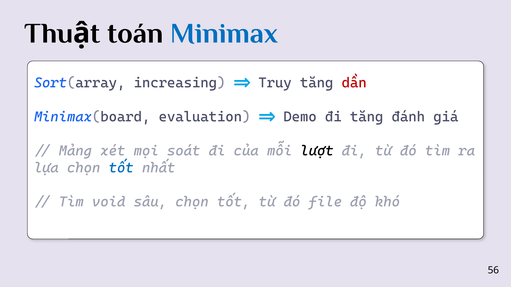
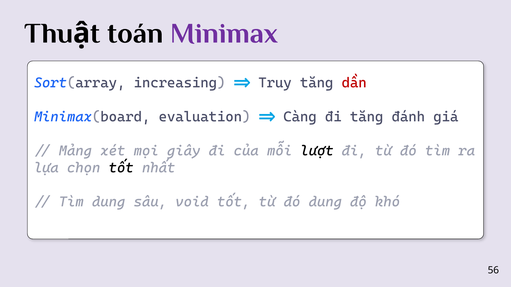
Minimax colour: blue -> purple (224, 33)
Demo: Demo -> Càng (300, 117)
soát: soát -> giây (184, 151)
tốt colour: blue -> black (121, 168)
Tìm void: void -> dung (109, 202)
sâu chọn: chọn -> void (192, 202)
đó file: file -> dung (325, 202)
